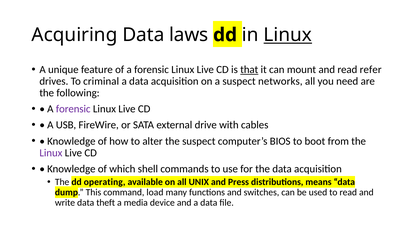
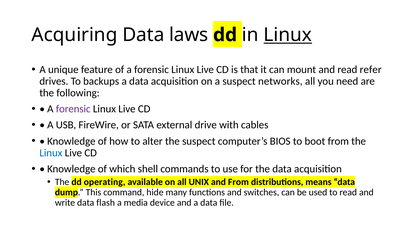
that underline: present -> none (249, 69)
criminal: criminal -> backups (101, 81)
Linux colour: purple -> blue (51, 152)
and Press: Press -> From (238, 182)
load: load -> hide (155, 192)
theft: theft -> flash (106, 202)
